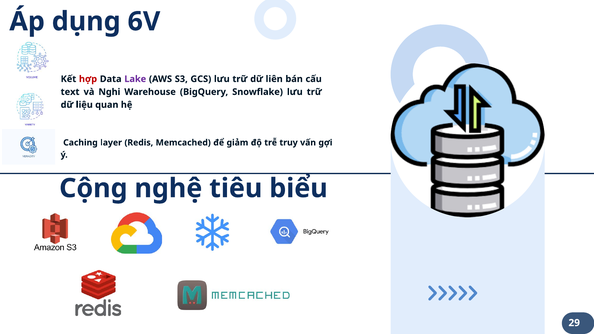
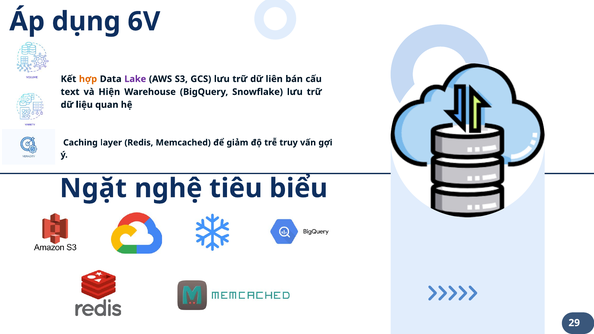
hợp colour: red -> orange (88, 79)
Nghi: Nghi -> Hiện (109, 92)
Cộng: Cộng -> Ngặt (93, 188)
